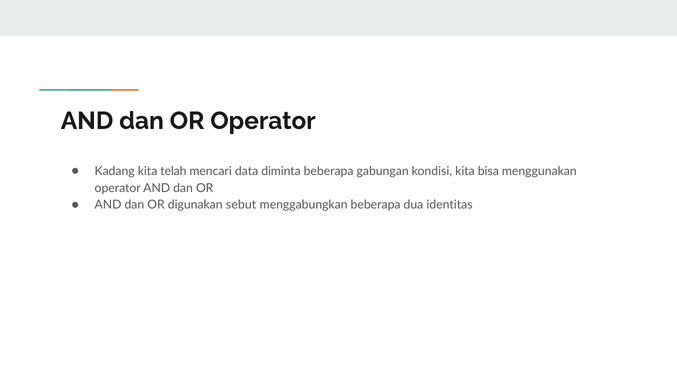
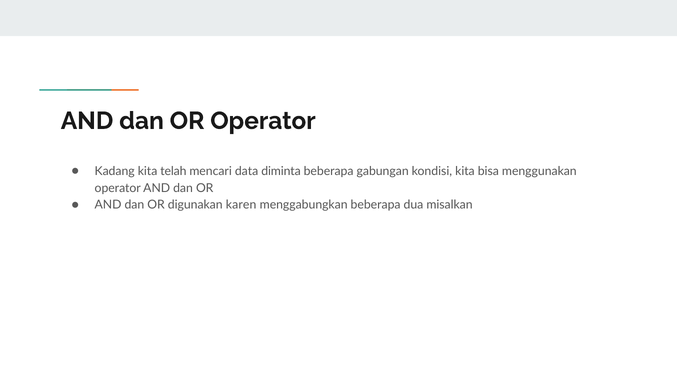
sebut: sebut -> karen (241, 205)
identitas: identitas -> misalkan (450, 205)
